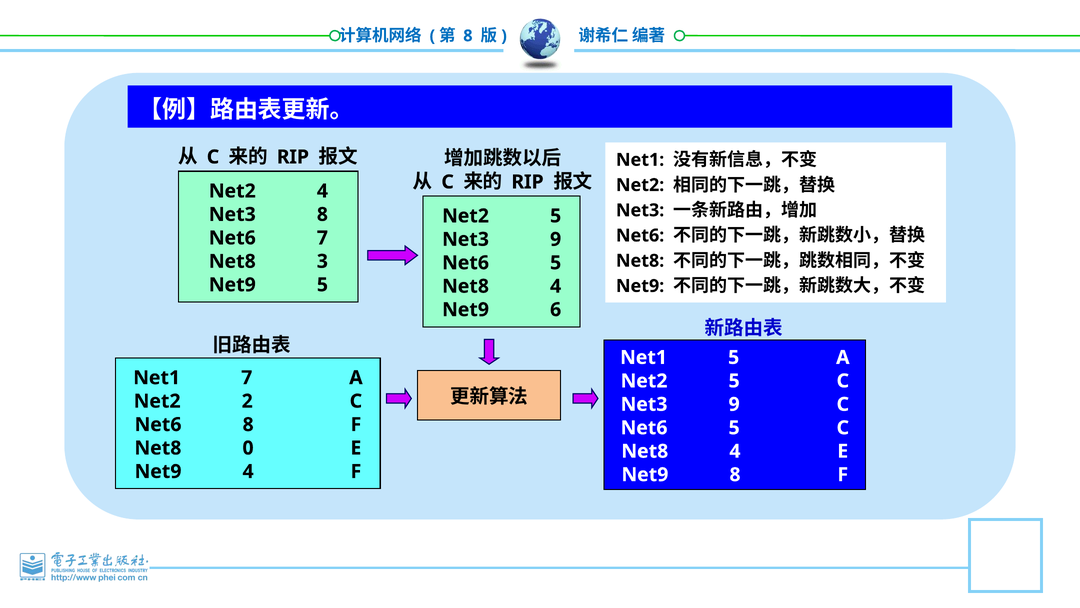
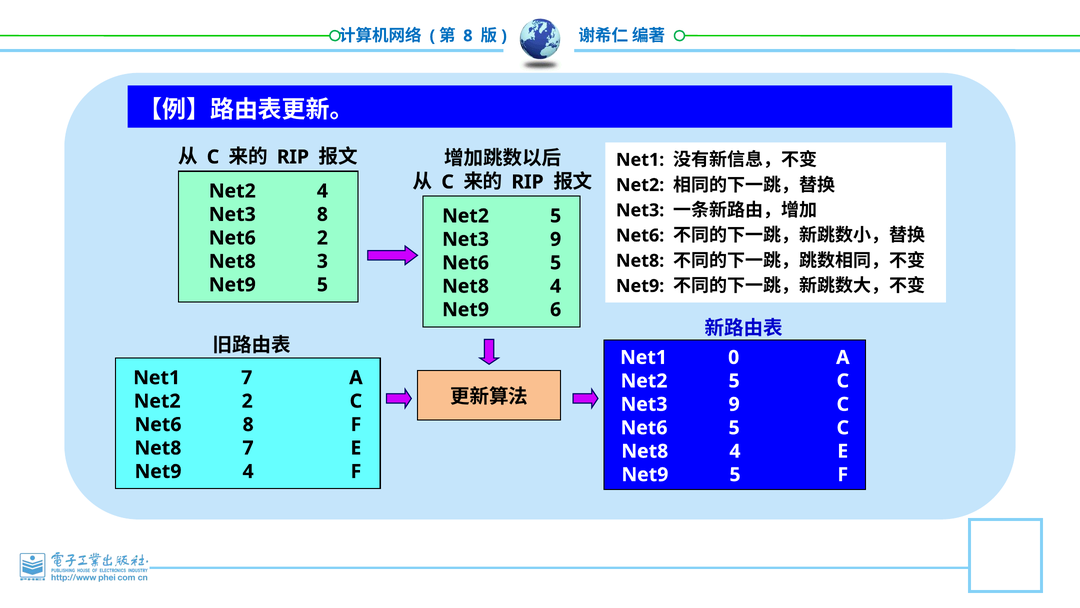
Net6 7: 7 -> 2 (322, 238)
Net1 5: 5 -> 0 (734, 357)
Net8 0: 0 -> 7 (248, 448)
8: 8 -> 5 (735, 474)
